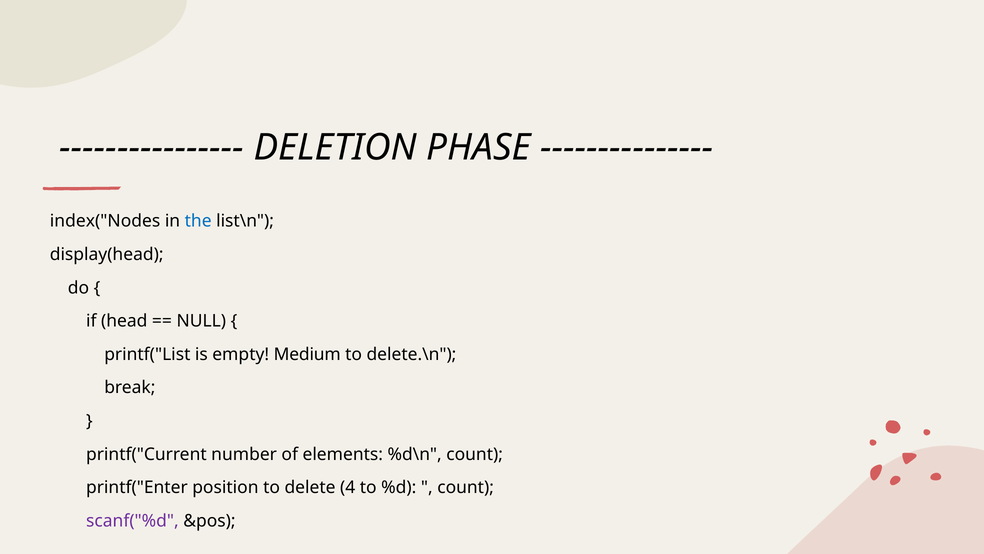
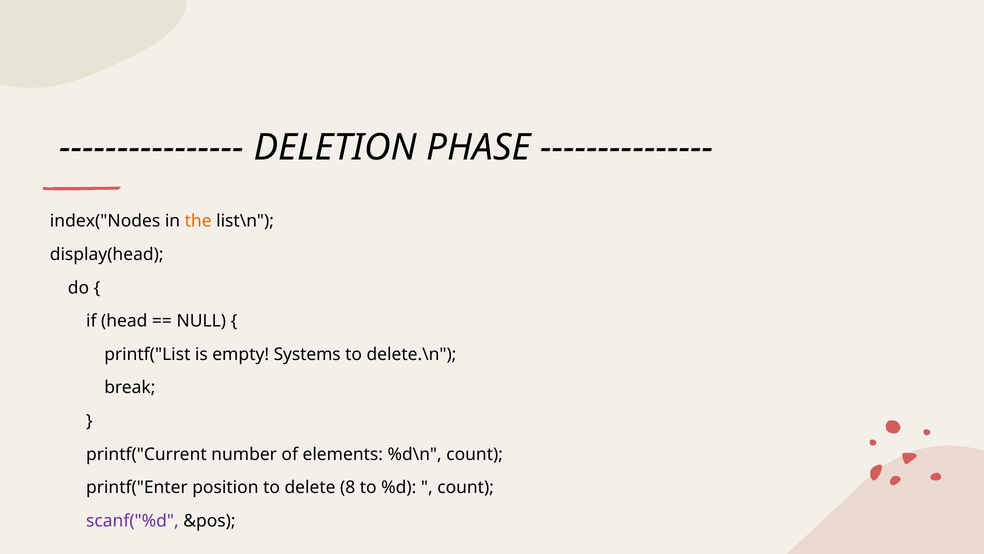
the colour: blue -> orange (198, 221)
Medium: Medium -> Systems (307, 354)
4: 4 -> 8 (348, 487)
